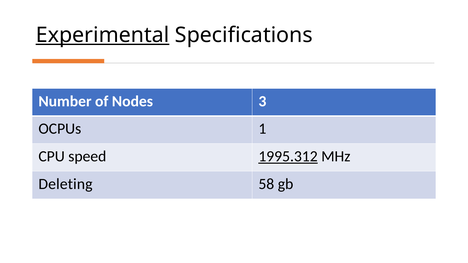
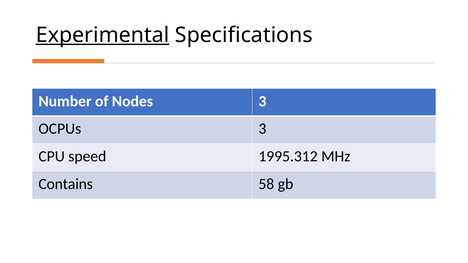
OCPUs 1: 1 -> 3 (262, 129)
1995.312 underline: present -> none (288, 157)
Deleting: Deleting -> Contains (66, 184)
